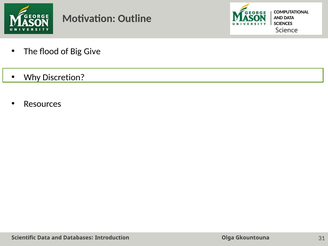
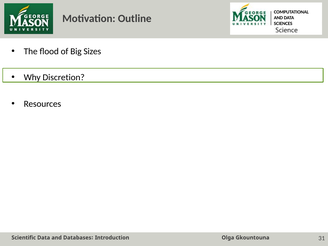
Give: Give -> Sizes (92, 51)
